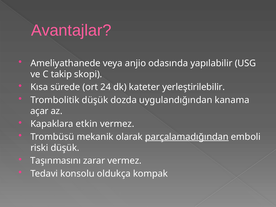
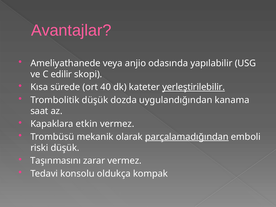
takip: takip -> edilir (61, 74)
24: 24 -> 40 (106, 87)
yerleştirilebilir underline: none -> present (194, 87)
açar: açar -> saat (39, 111)
